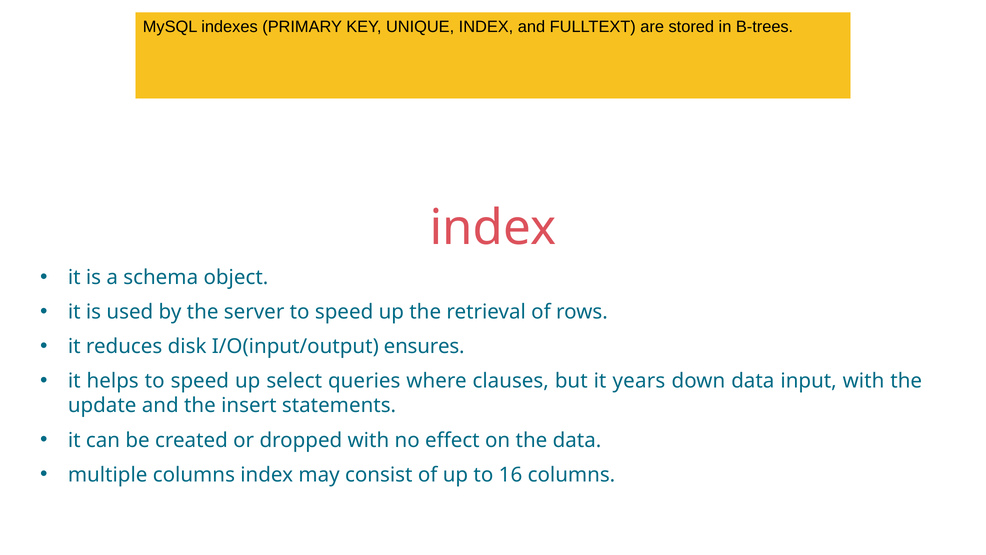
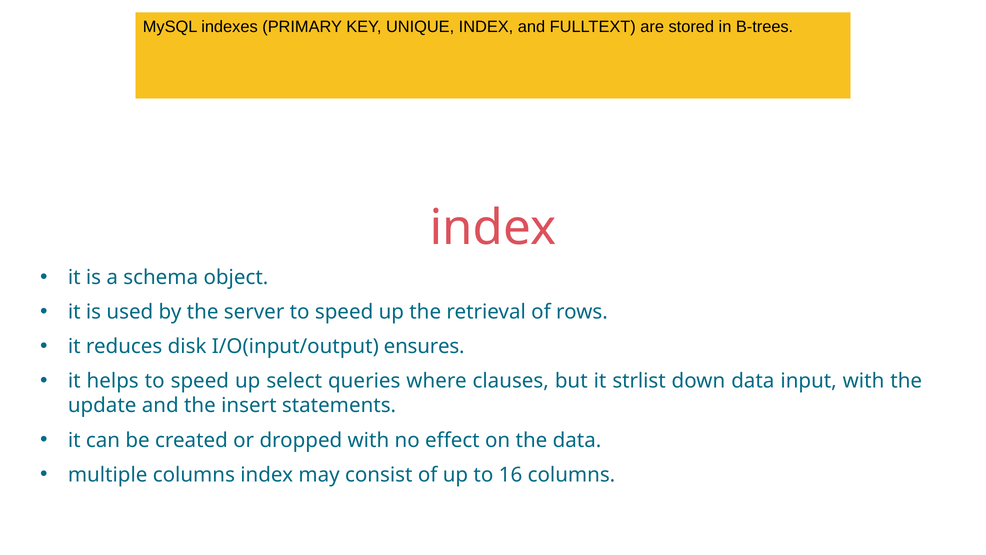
years: years -> strlist (639, 381)
